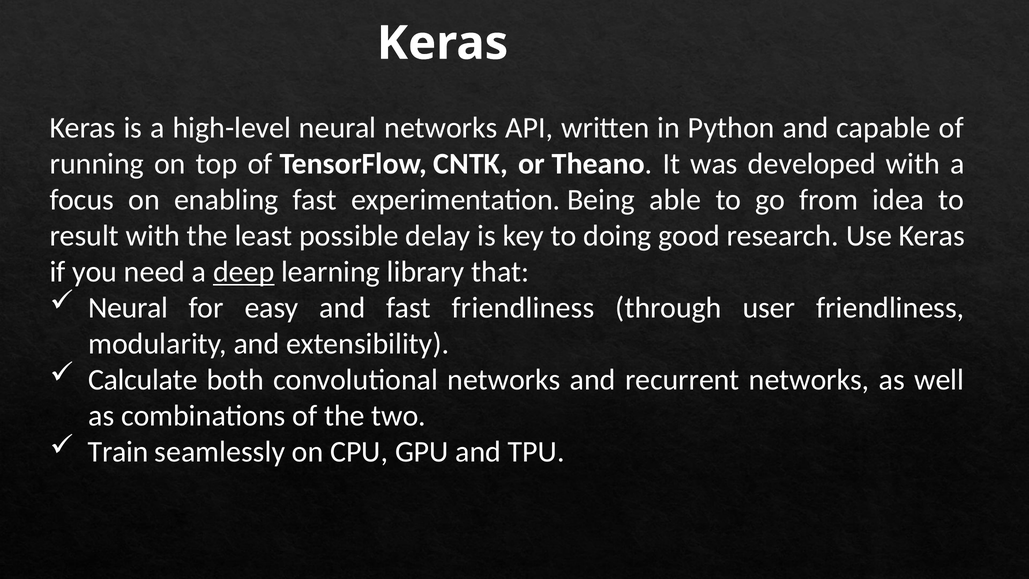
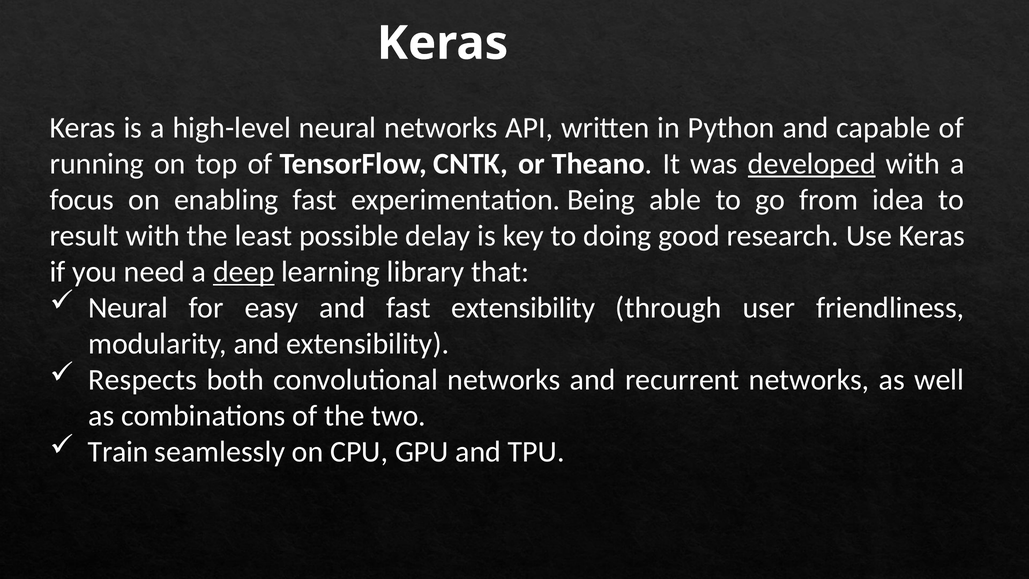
developed underline: none -> present (812, 164)
fast friendliness: friendliness -> extensibility (523, 308)
Calculate: Calculate -> Respects (143, 380)
